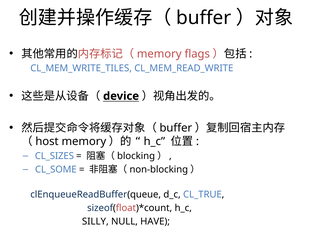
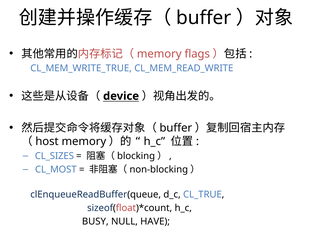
CL_MEM_WRITE_TILES: CL_MEM_WRITE_TILES -> CL_MEM_WRITE_TRUE (81, 68)
CL_SOME: CL_SOME -> CL_MOST (56, 169)
SILLY: SILLY -> BUSY (95, 221)
